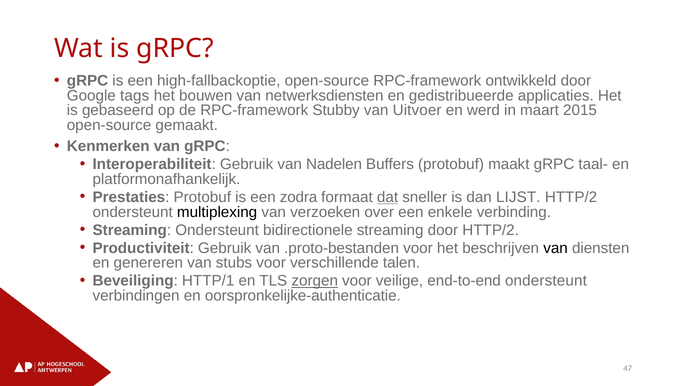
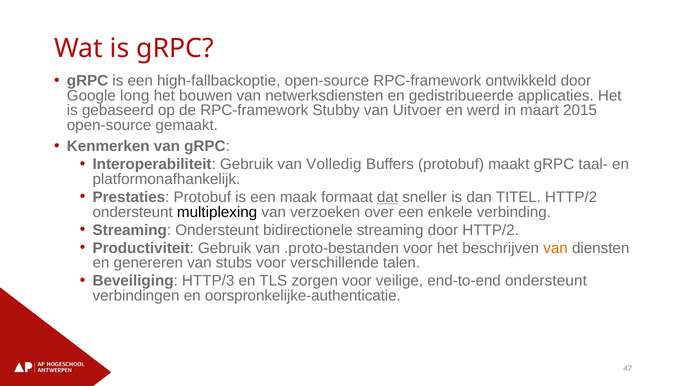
tags: tags -> long (135, 96)
Nadelen: Nadelen -> Volledig (334, 164)
zodra: zodra -> maak (299, 197)
LIJST: LIJST -> TITEL (518, 197)
van colour: black -> orange (556, 248)
HTTP/1: HTTP/1 -> HTTP/3 (208, 281)
zorgen underline: present -> none (315, 281)
